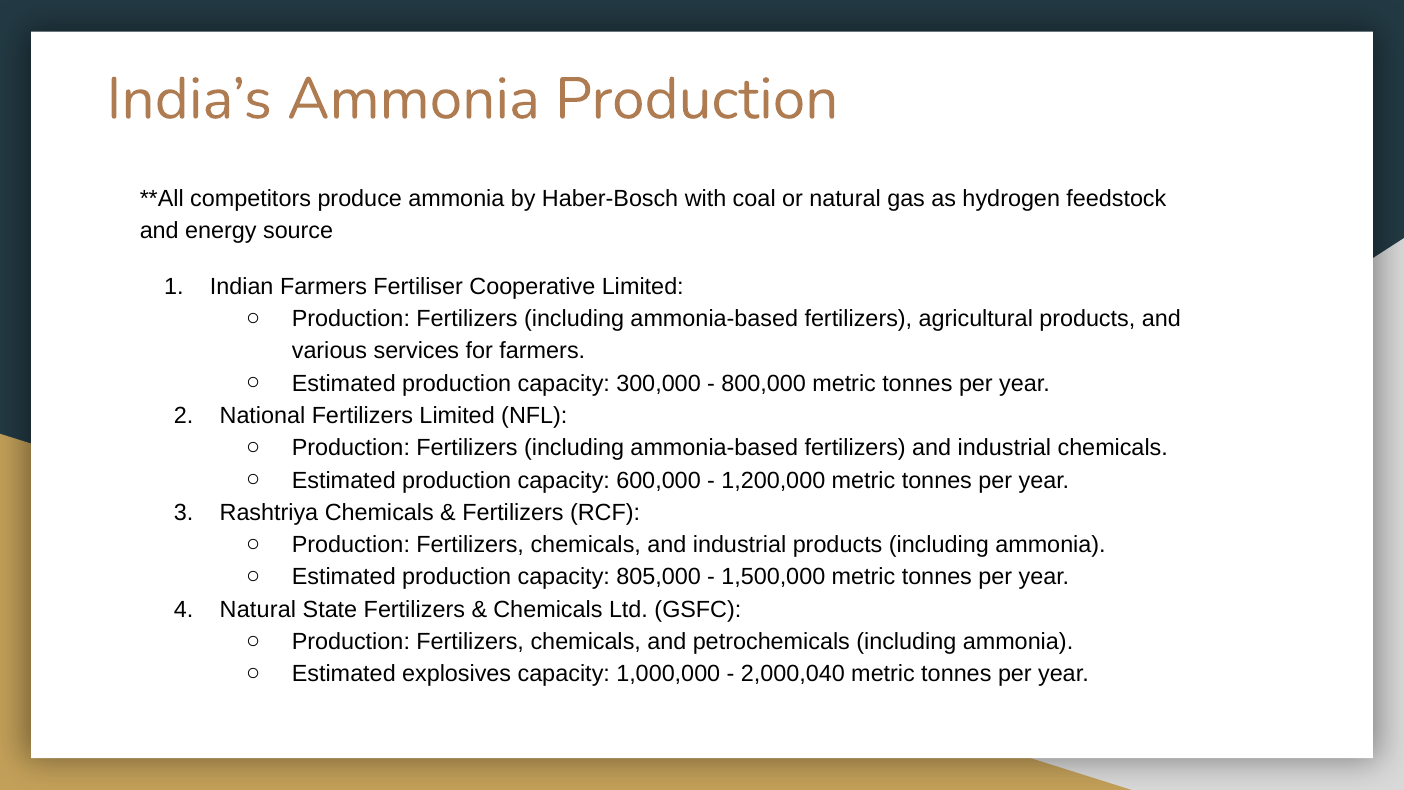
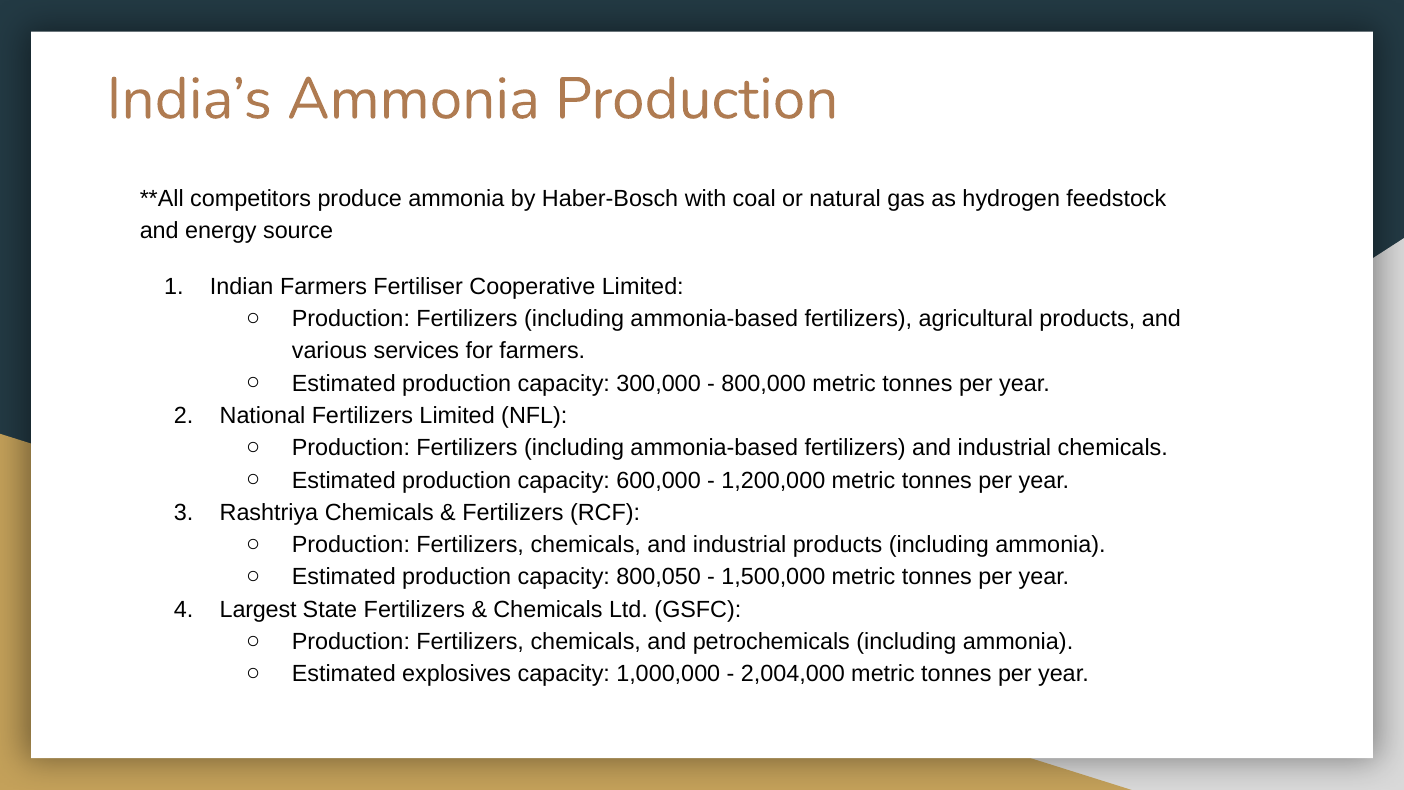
805,000: 805,000 -> 800,050 (659, 577)
Natural: Natural -> Largest (258, 609)
2,000,040: 2,000,040 -> 2,004,000 (793, 674)
